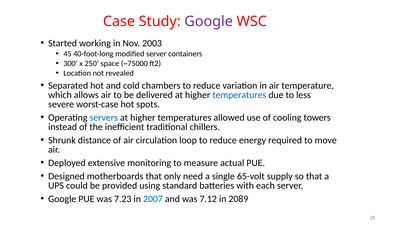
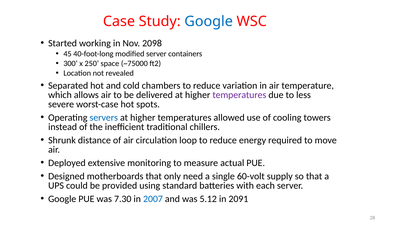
Google colour: purple -> blue (209, 21)
2003: 2003 -> 2098 (152, 43)
temperatures colour: blue -> purple (239, 95)
65-volt: 65-volt -> 60-volt (251, 176)
7.23: 7.23 -> 7.30 (123, 199)
7.12: 7.12 -> 5.12 (208, 199)
2089: 2089 -> 2091 (238, 199)
